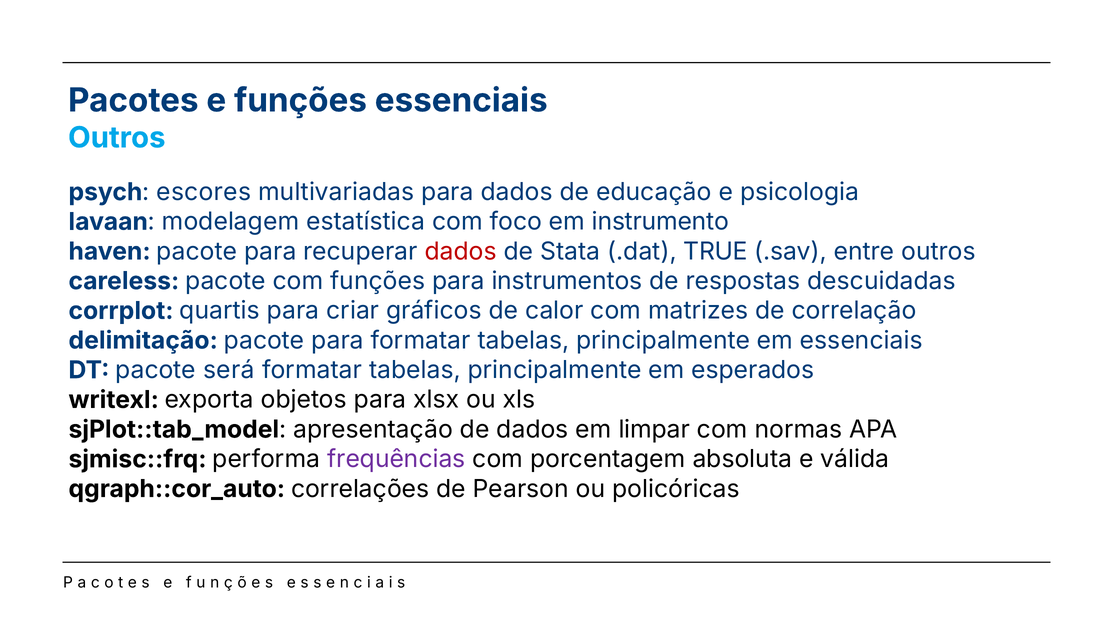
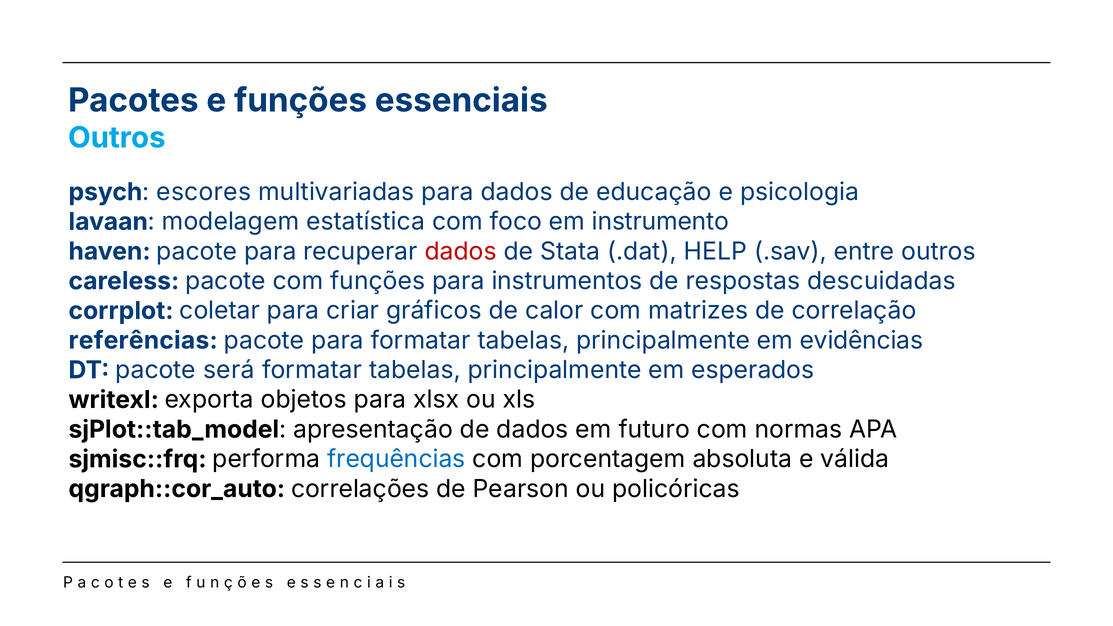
TRUE: TRUE -> HELP (715, 251)
quartis: quartis -> coletar (220, 311)
delimitação: delimitação -> referências (143, 340)
em essenciais: essenciais -> evidências (861, 340)
limpar: limpar -> futuro (654, 430)
frequências colour: purple -> blue (396, 459)
